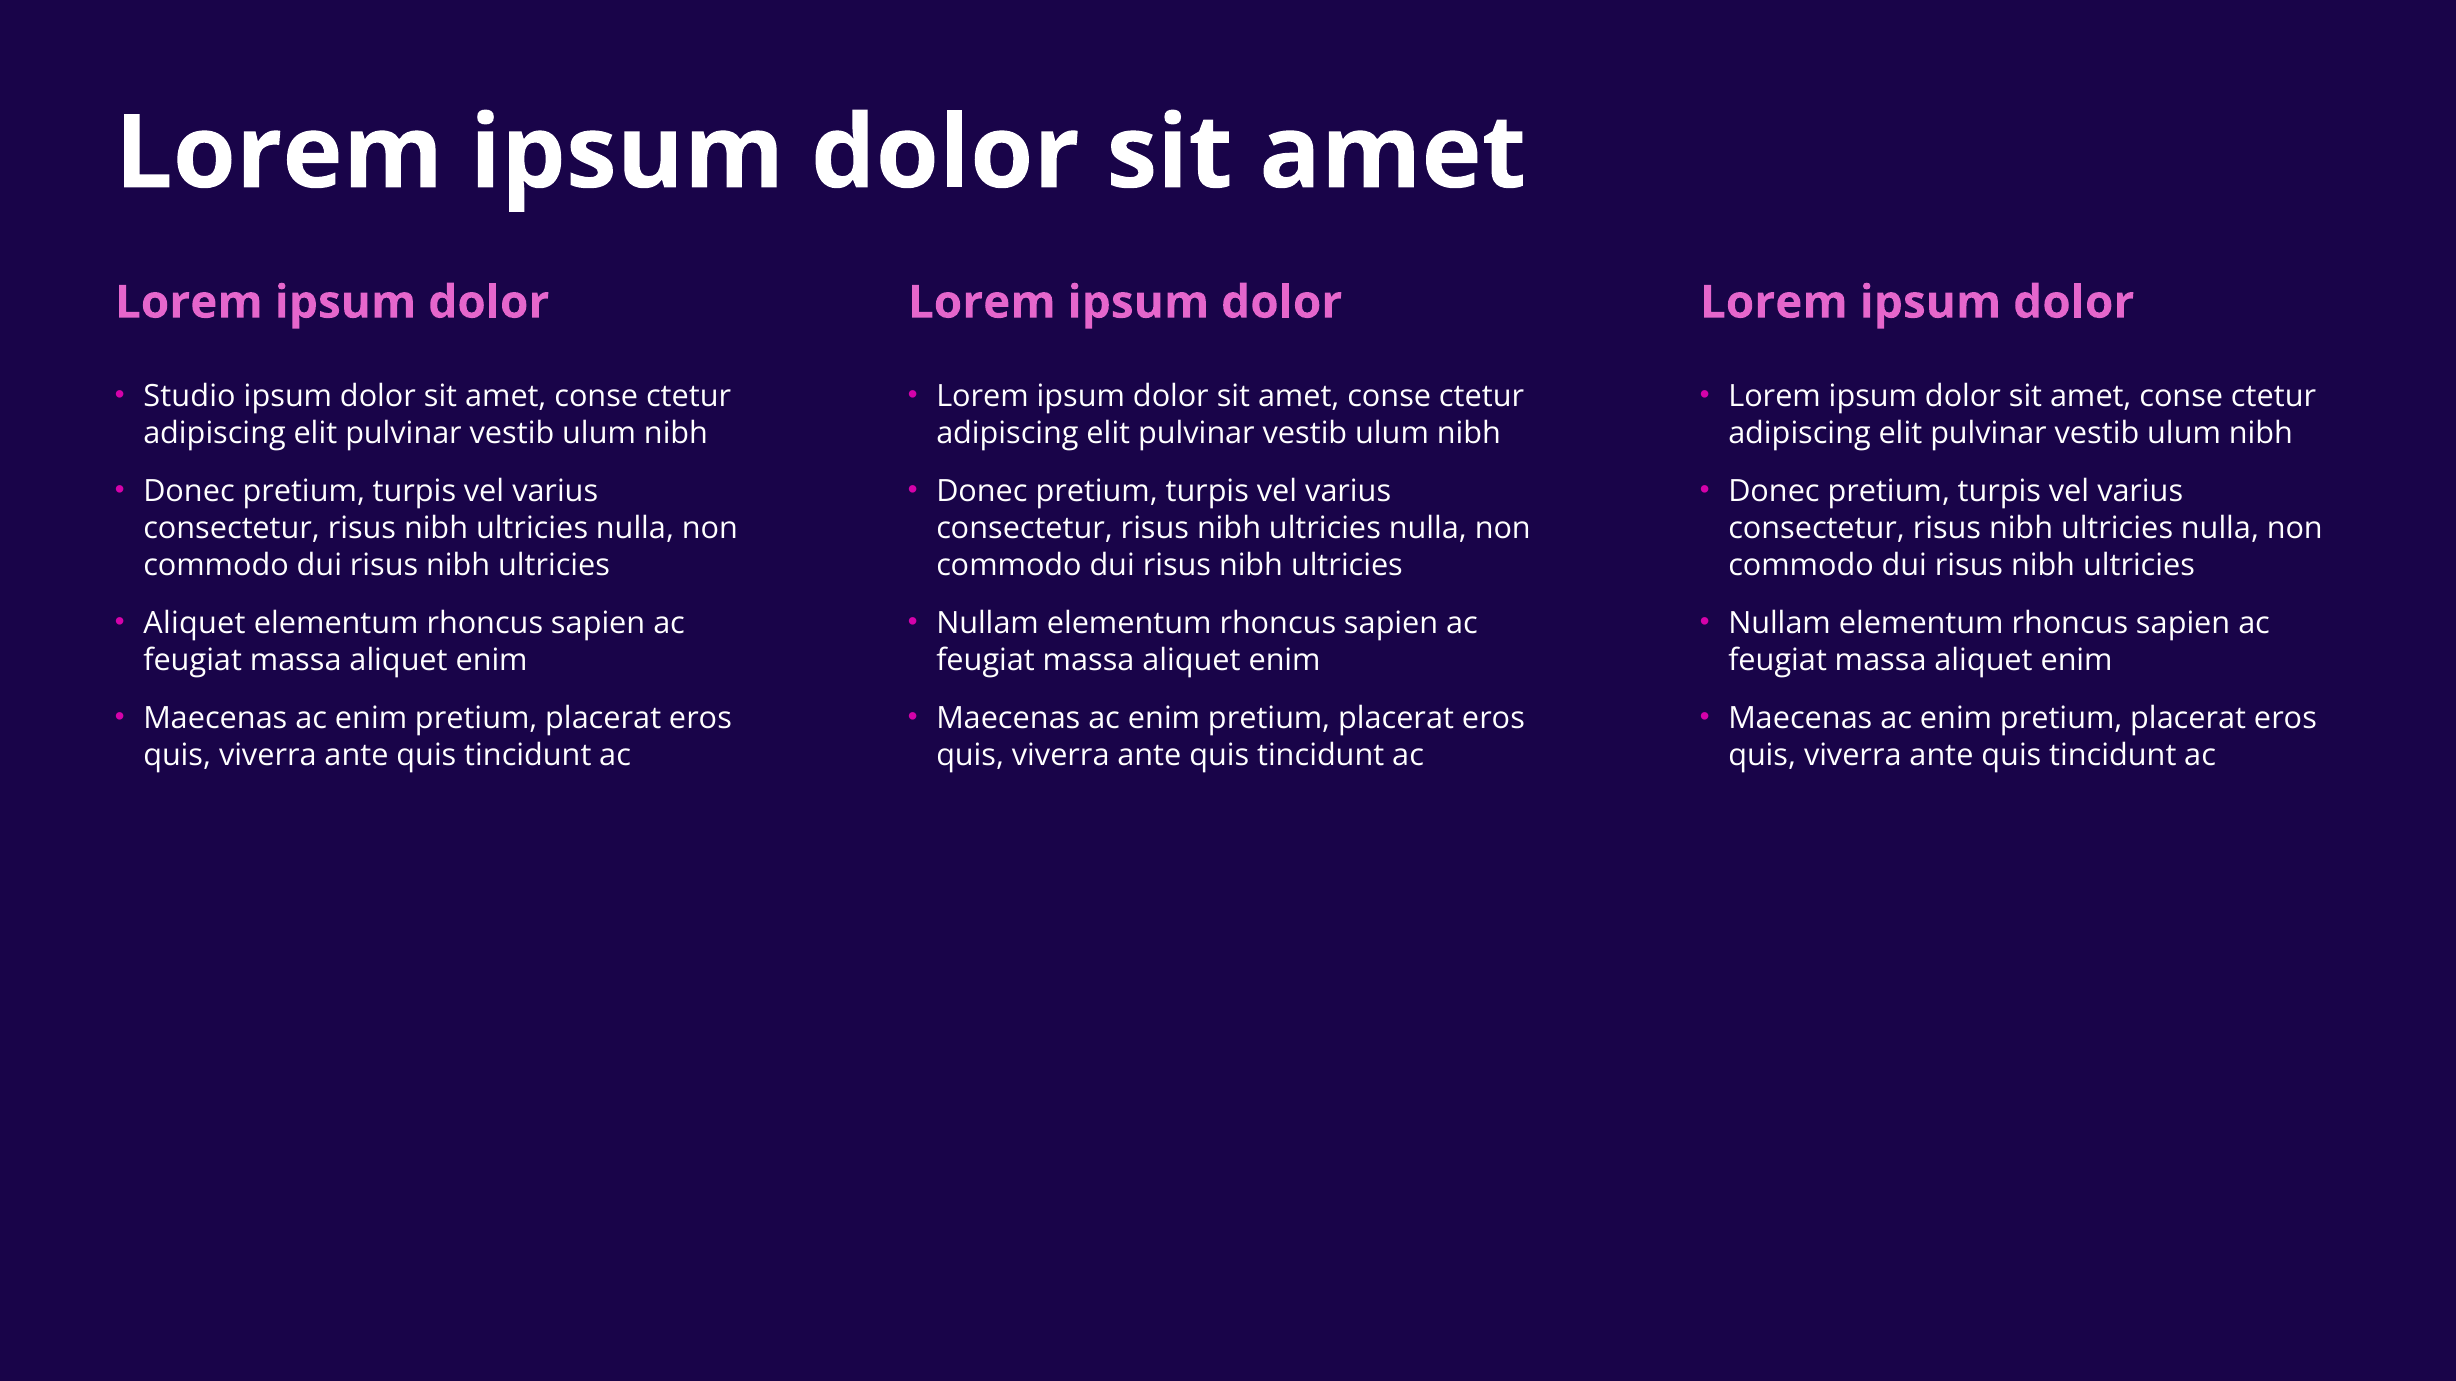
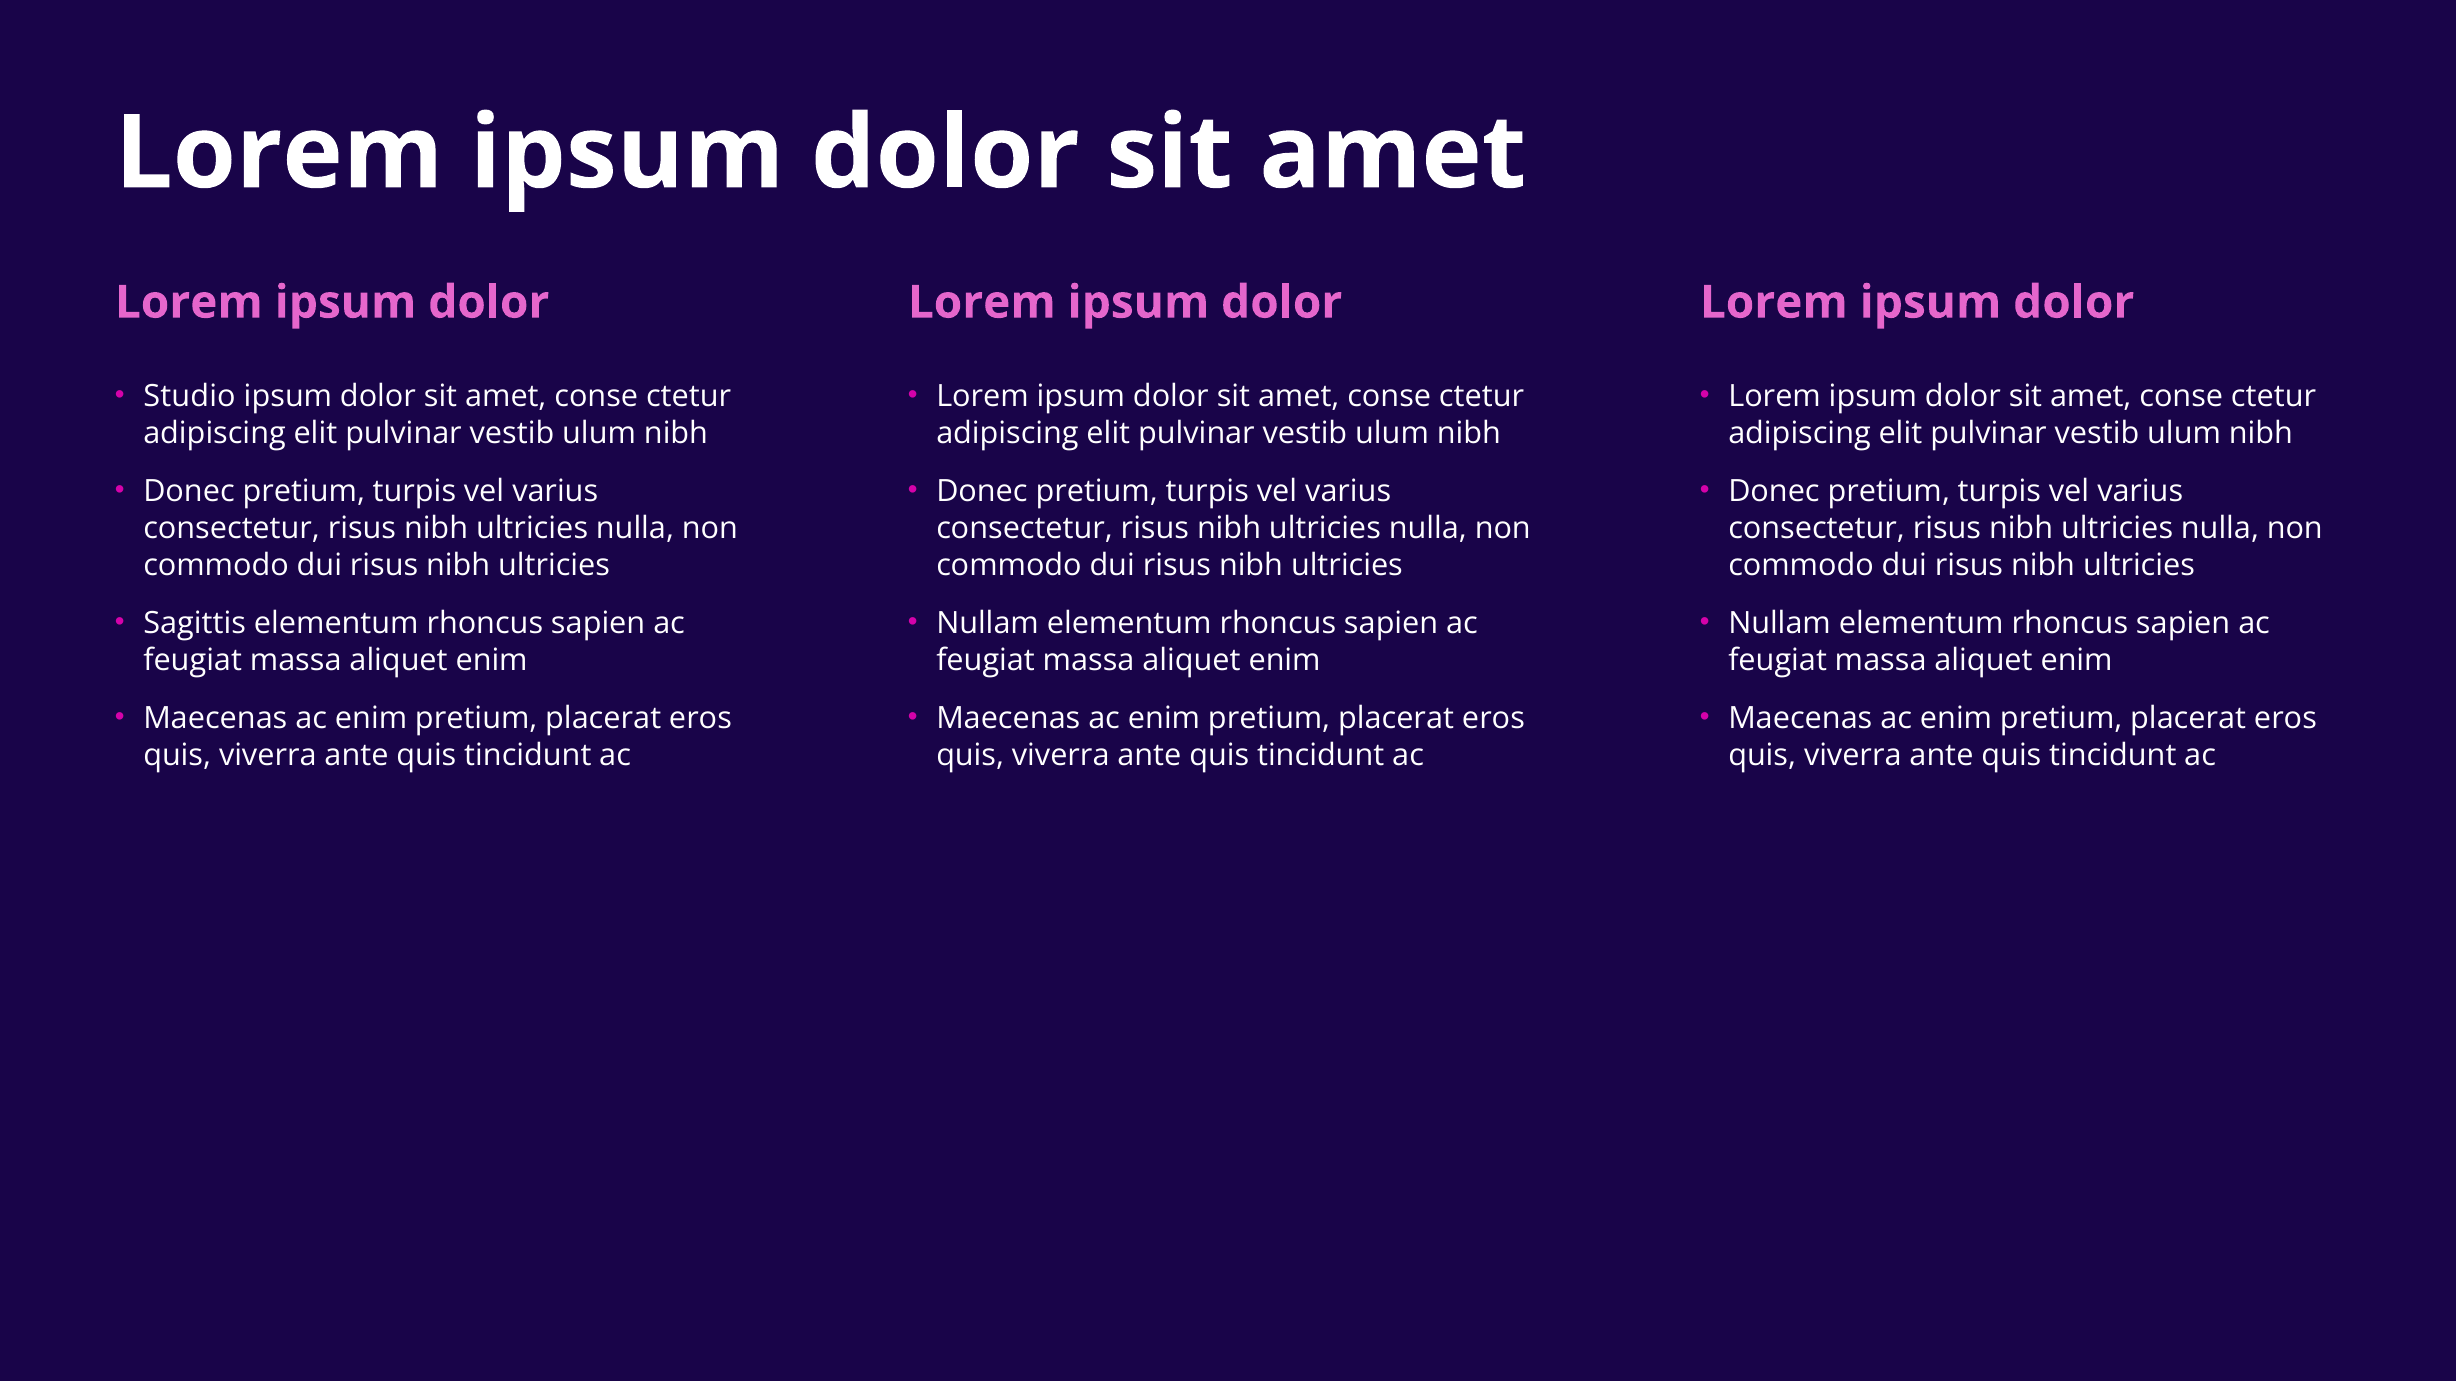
Aliquet: Aliquet -> Sagittis (195, 624)
